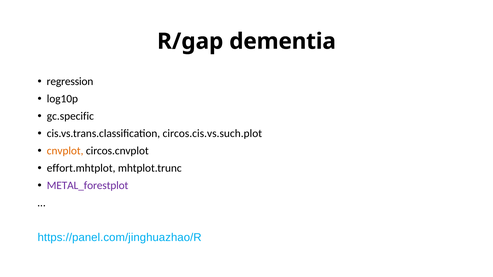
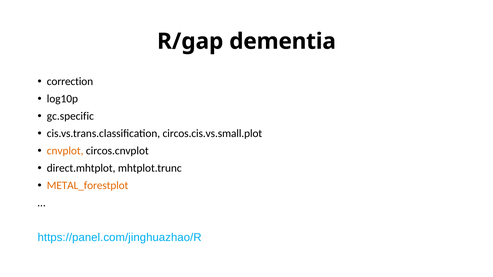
regression: regression -> correction (70, 82)
circos.cis.vs.such.plot: circos.cis.vs.such.plot -> circos.cis.vs.small.plot (212, 134)
effort.mhtplot: effort.mhtplot -> direct.mhtplot (81, 168)
METAL_forestplot colour: purple -> orange (88, 186)
